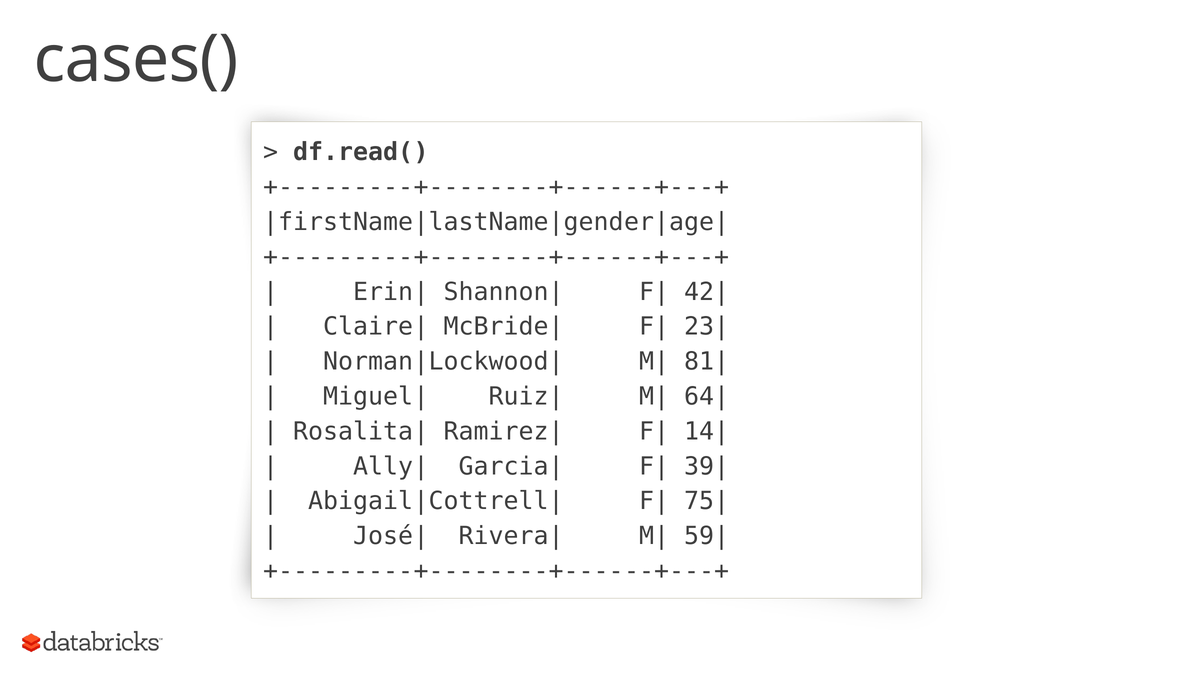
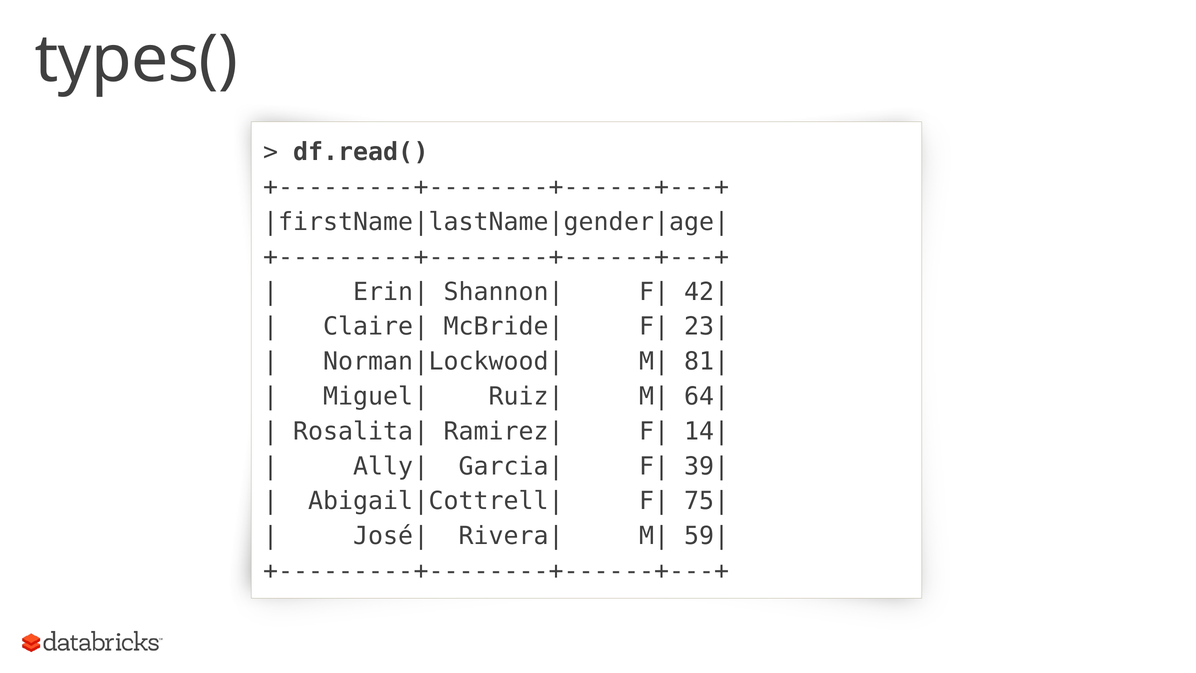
cases(: cases( -> types( (136, 60)
